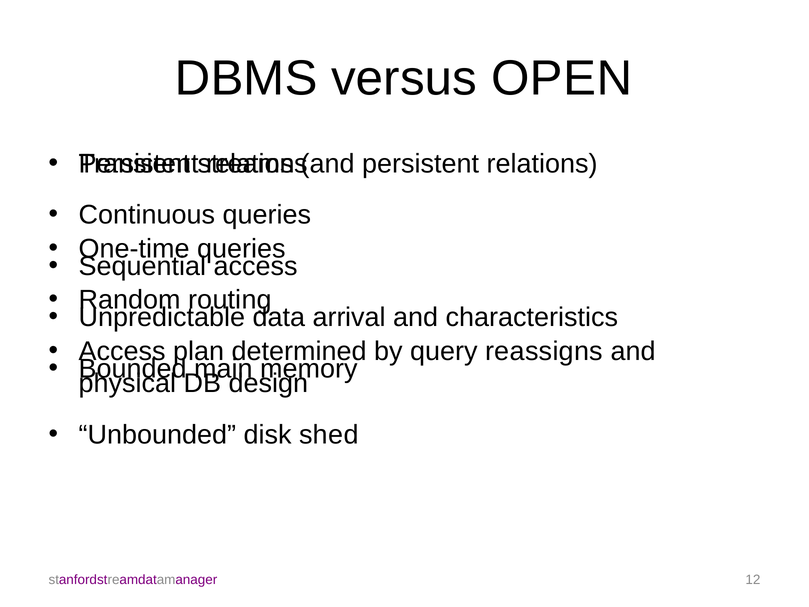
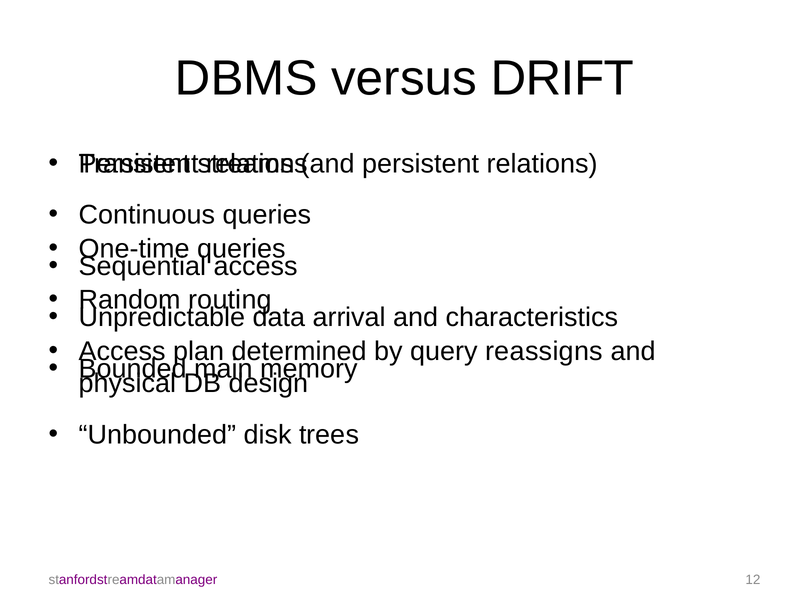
OPEN: OPEN -> DRIFT (562, 78)
shed: shed -> trees (329, 435)
